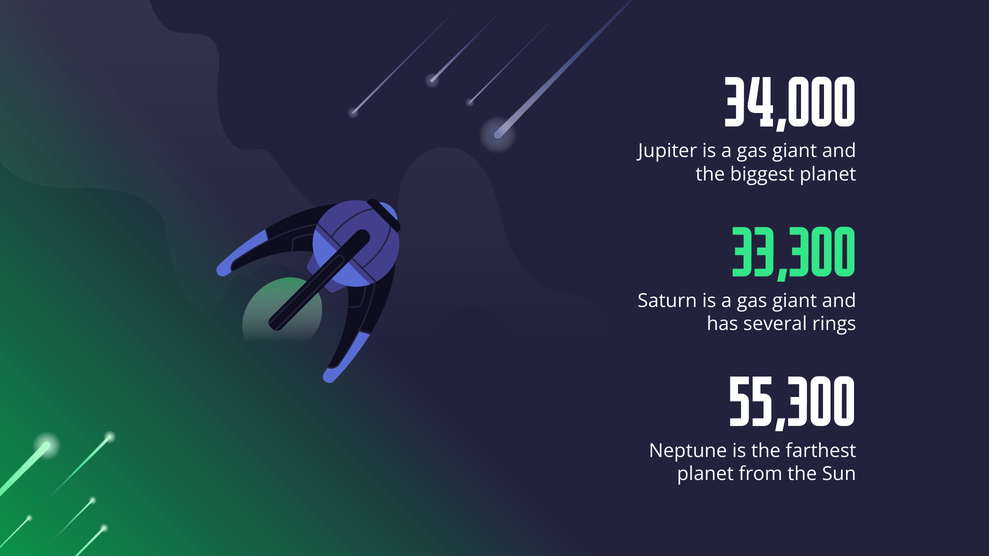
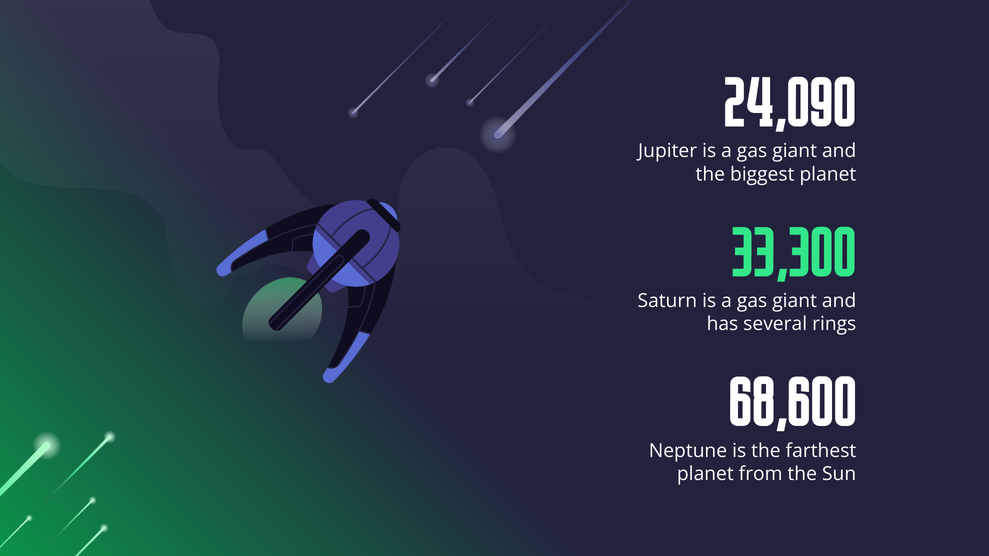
34,000: 34,000 -> 24,090 (790, 100)
55,300: 55,300 -> 68,600 (793, 399)
